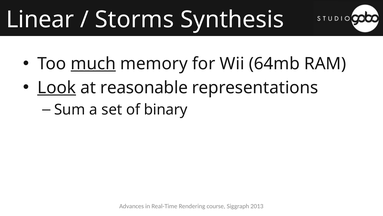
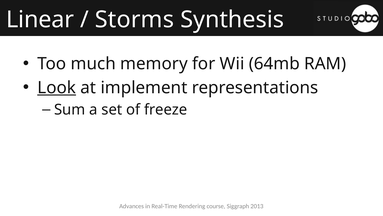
much underline: present -> none (93, 64)
reasonable: reasonable -> implement (144, 87)
binary: binary -> freeze (166, 109)
